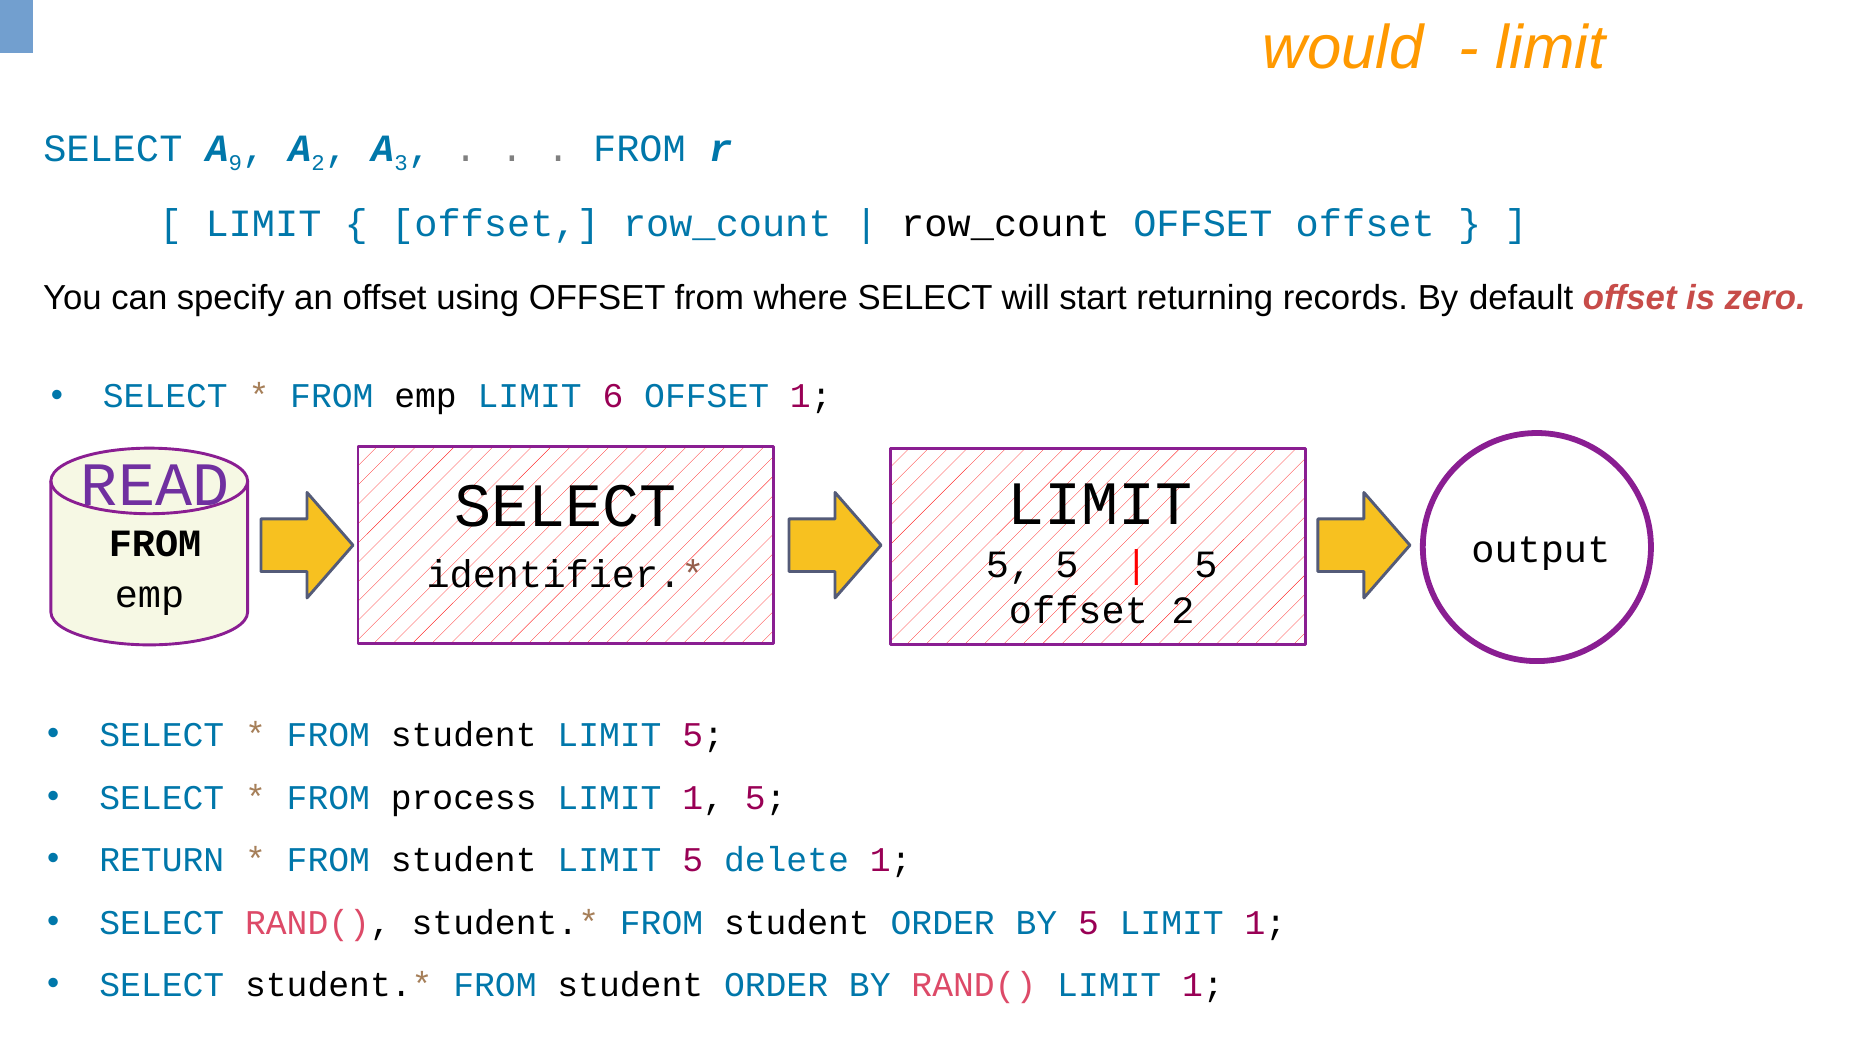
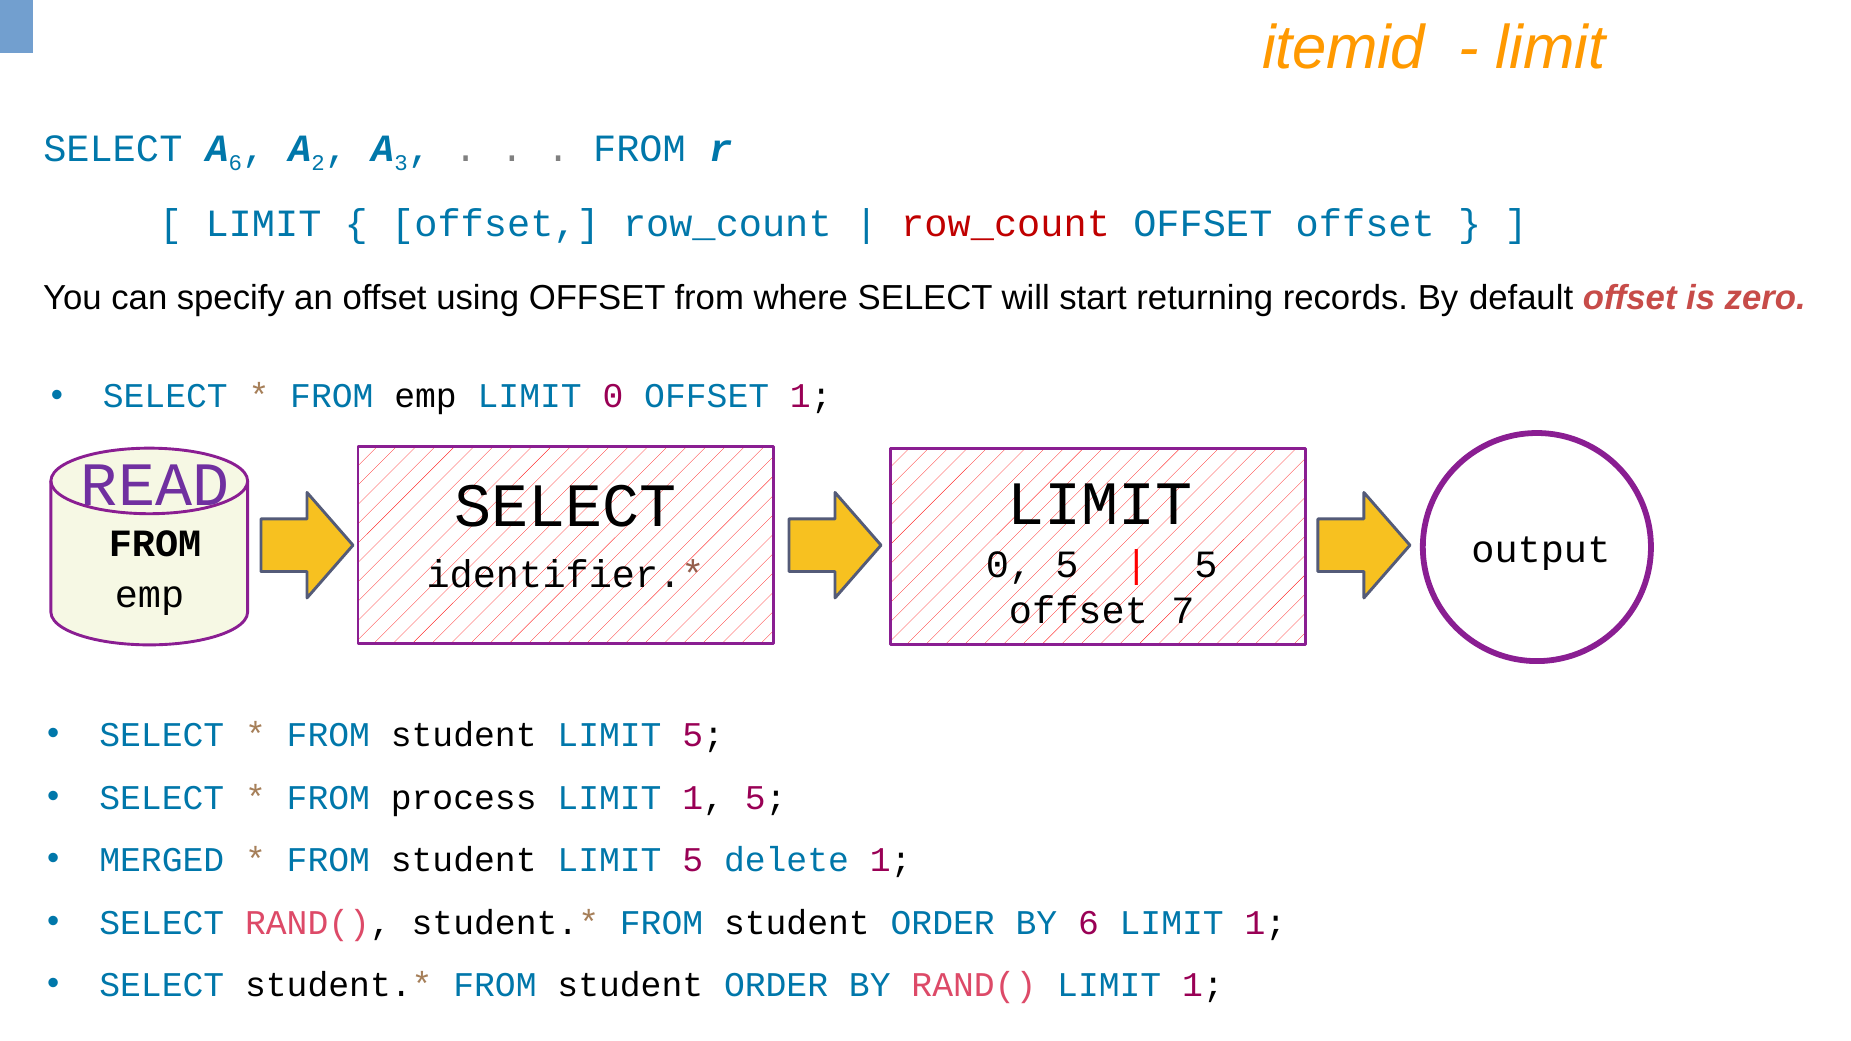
would: would -> itemid (1344, 48)
9: 9 -> 6 (235, 163)
row_count colour: black -> red (1006, 224)
emp LIMIT 6: 6 -> 0 (613, 397)
5: 5 -> 0 (1009, 564)
offset 2: 2 -> 7 (1183, 611)
RETURN: RETURN -> MERGED (162, 860)
BY 5: 5 -> 6 (1088, 923)
